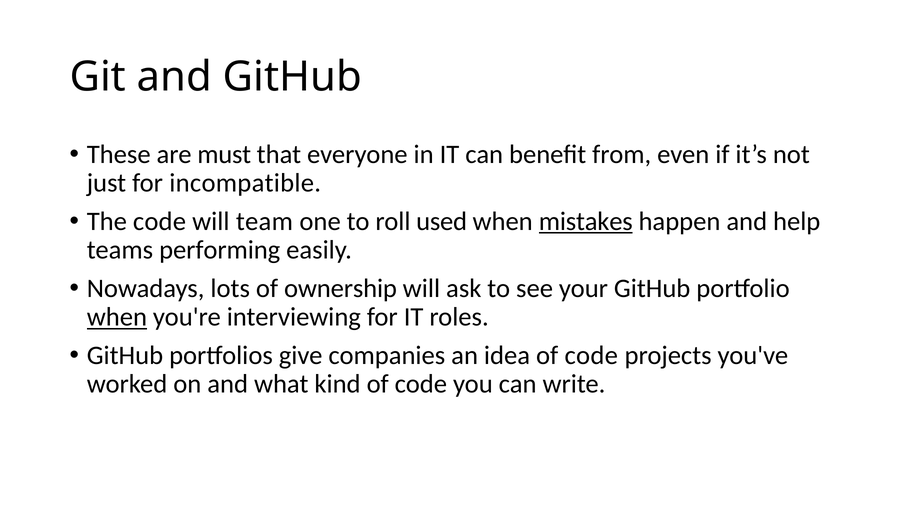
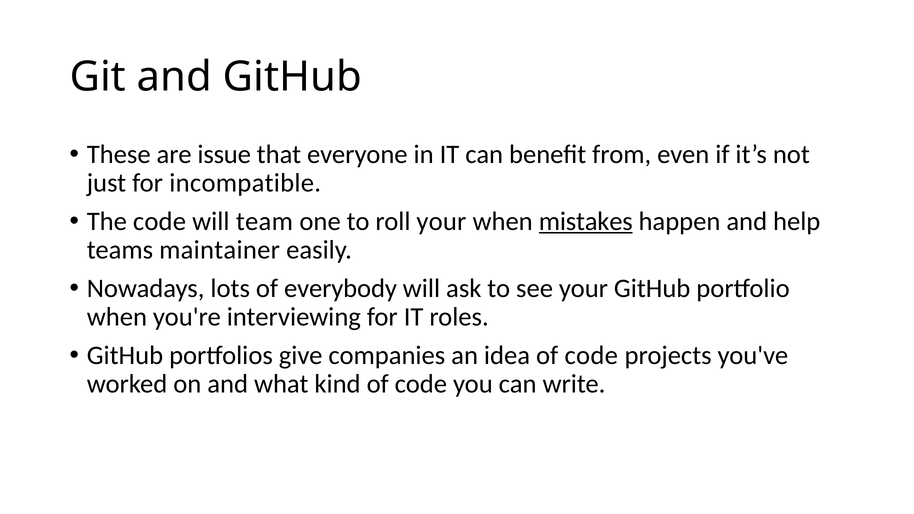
must: must -> issue (224, 154)
roll used: used -> your (441, 221)
performing: performing -> maintainer (220, 250)
ownership: ownership -> everybody (340, 289)
when underline: present -> none (117, 317)
